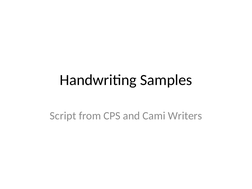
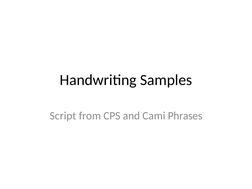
Writers: Writers -> Phrases (185, 116)
